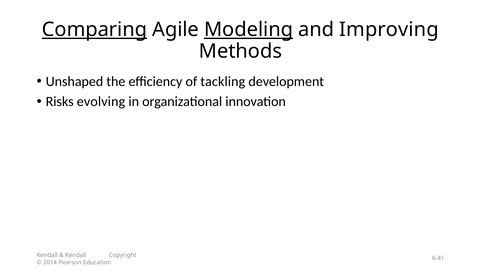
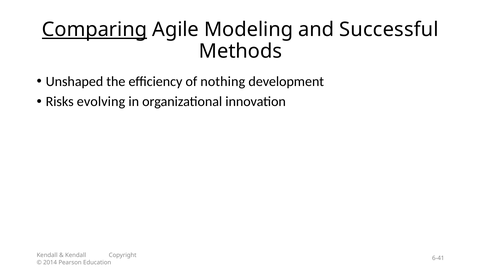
Modeling underline: present -> none (249, 30)
Improving: Improving -> Successful (389, 30)
tackling: tackling -> nothing (223, 81)
